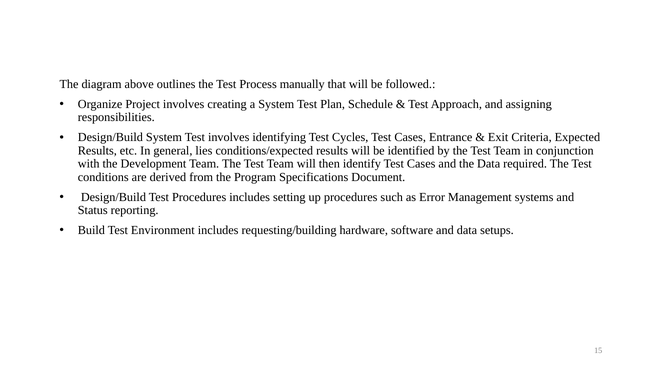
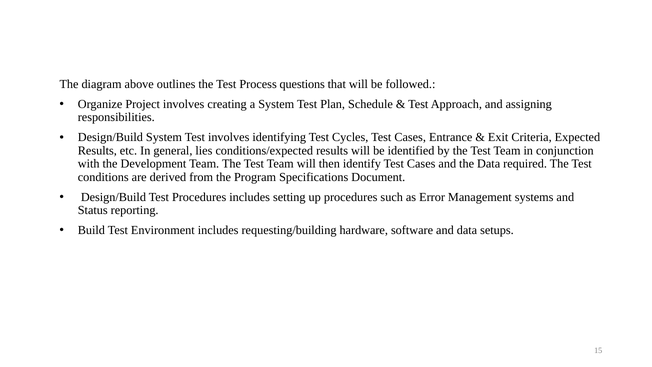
manually: manually -> questions (302, 84)
